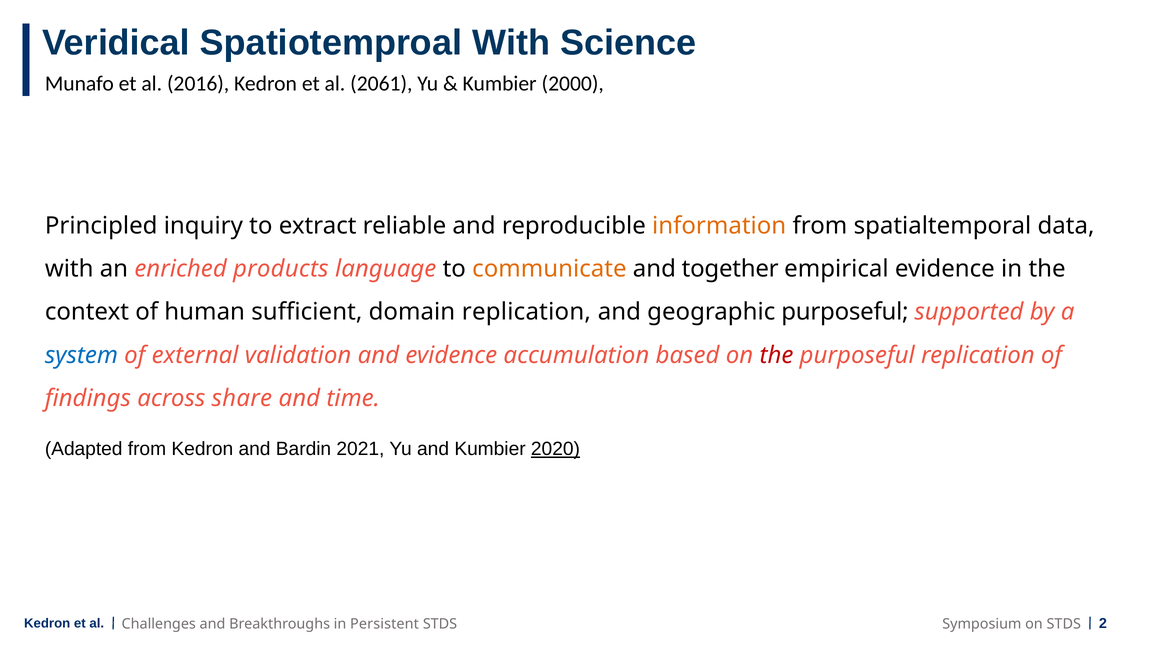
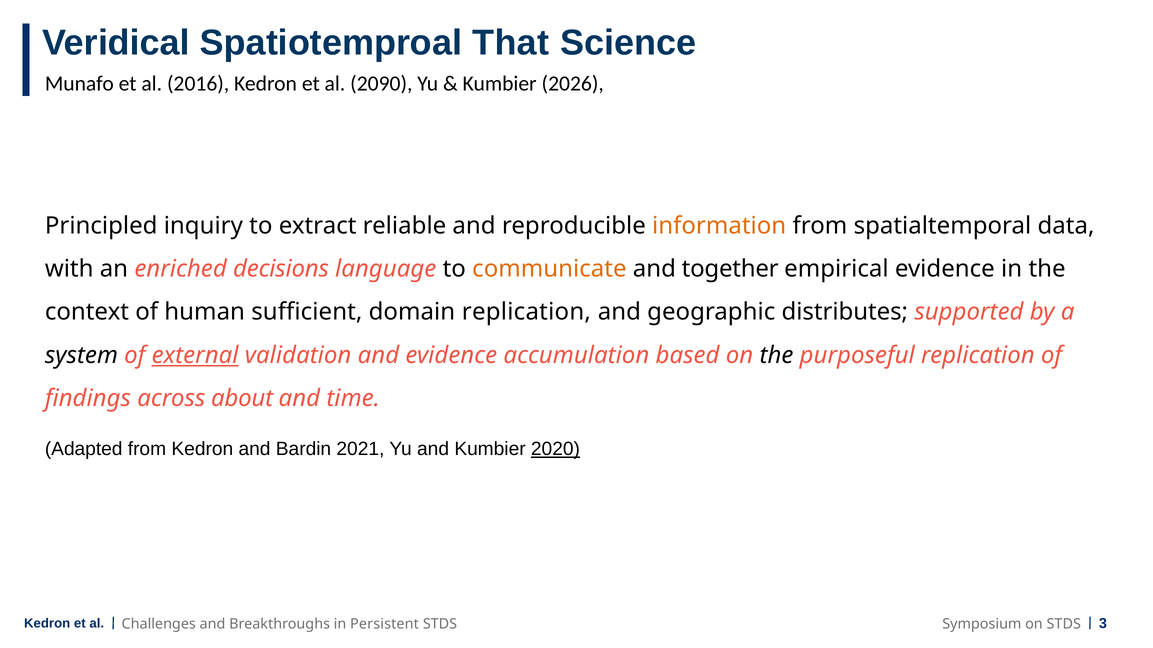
Spatiotemproal With: With -> That (511, 43)
2061: 2061 -> 2090 (381, 84)
2000: 2000 -> 2026 (573, 84)
products: products -> decisions (281, 269)
geographic purposeful: purposeful -> distributes (845, 312)
system colour: blue -> black (81, 356)
external underline: none -> present (195, 356)
the colour: red -> black (777, 356)
share: share -> about (242, 399)
2: 2 -> 3 (1103, 624)
